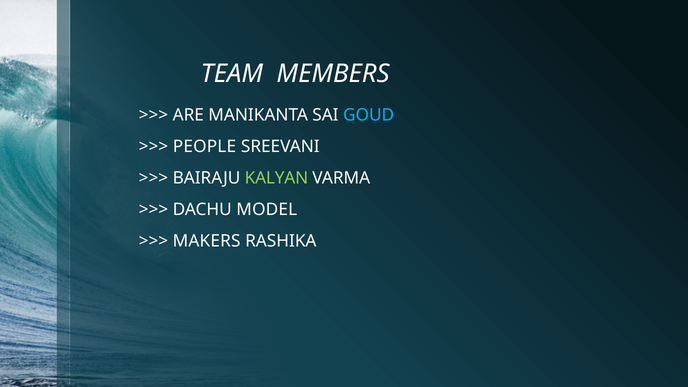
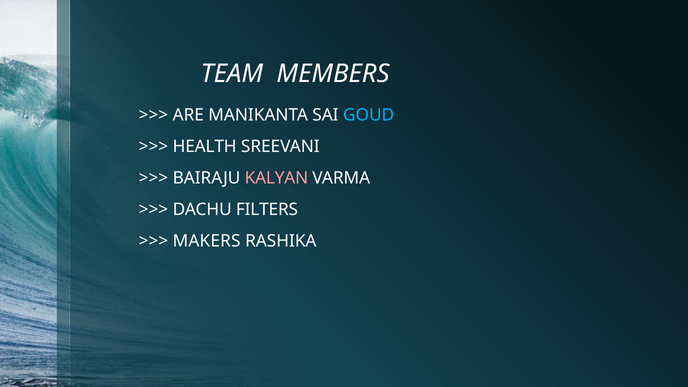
PEOPLE: PEOPLE -> HEALTH (205, 146)
KALYAN colour: light green -> pink (276, 178)
MODEL: MODEL -> FILTERS (267, 209)
